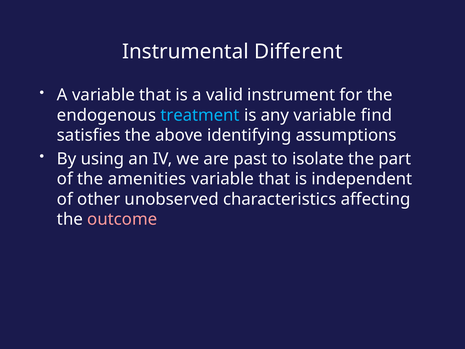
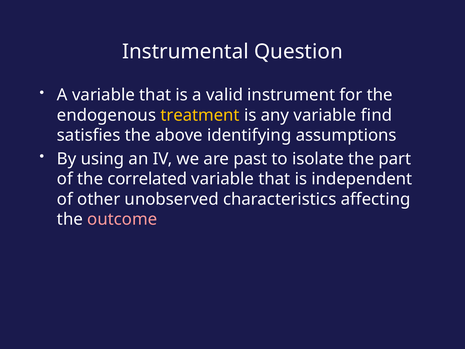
Different: Different -> Question (298, 52)
treatment colour: light blue -> yellow (200, 115)
amenities: amenities -> correlated (147, 179)
